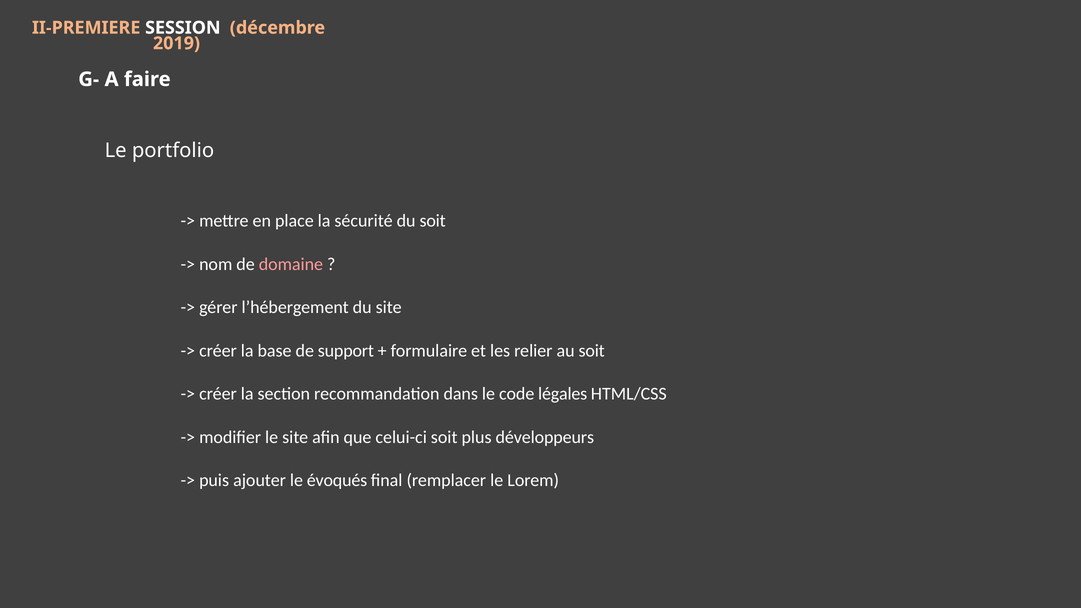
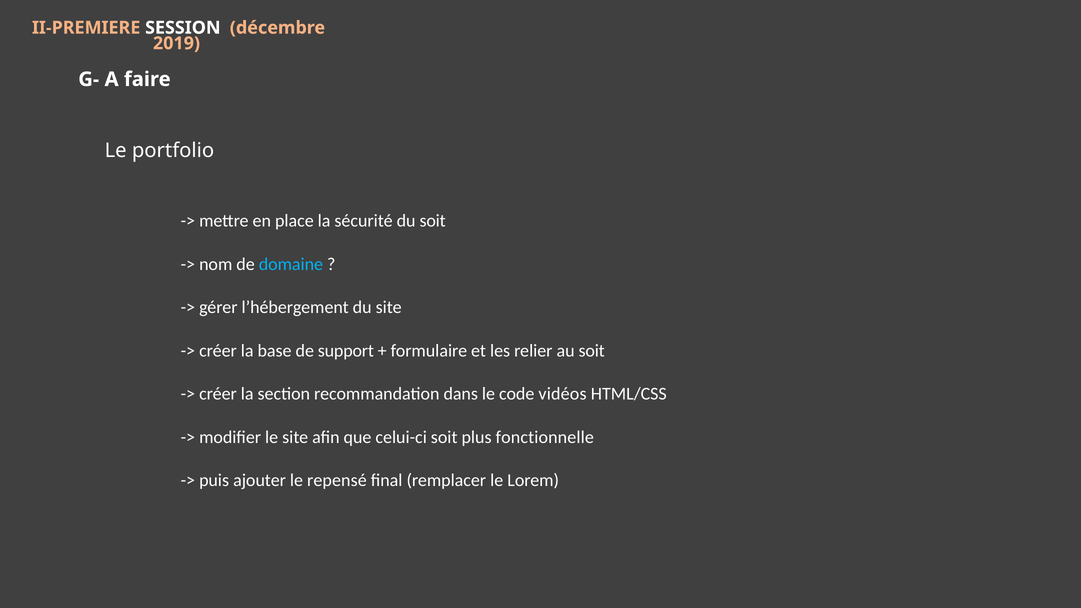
domaine colour: pink -> light blue (291, 264)
légales: légales -> vidéos (563, 394)
développeurs: développeurs -> fonctionnelle (545, 437)
évoqués: évoqués -> repensé (337, 480)
